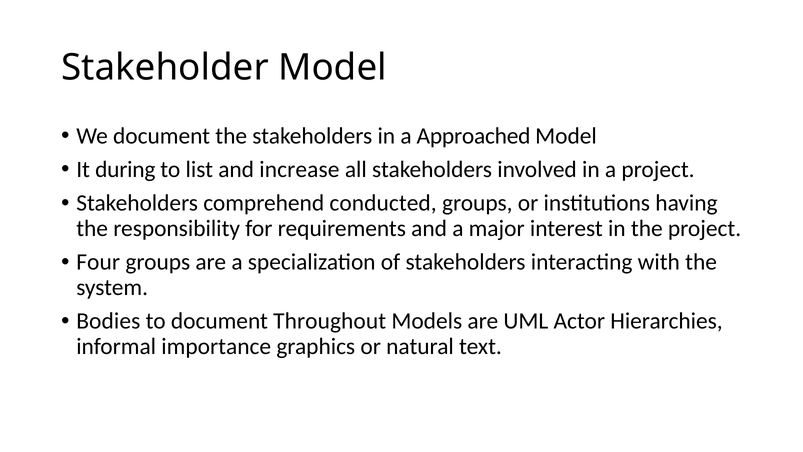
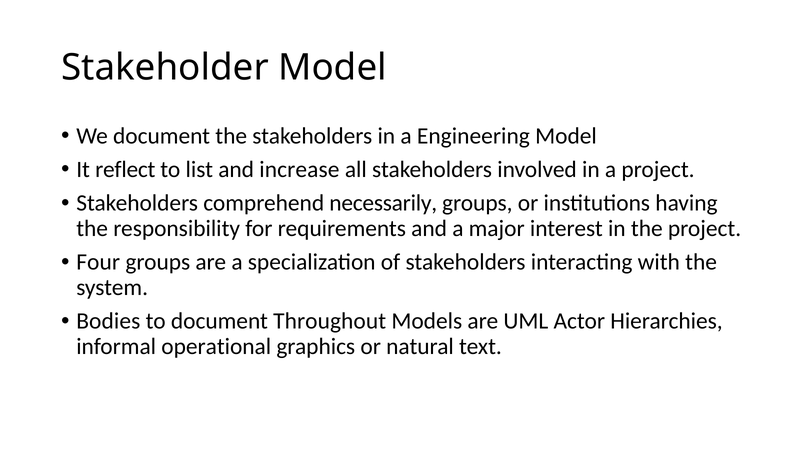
Approached: Approached -> Engineering (473, 136)
during: during -> reflect (125, 169)
conducted: conducted -> necessarily (383, 203)
importance: importance -> operational (216, 346)
